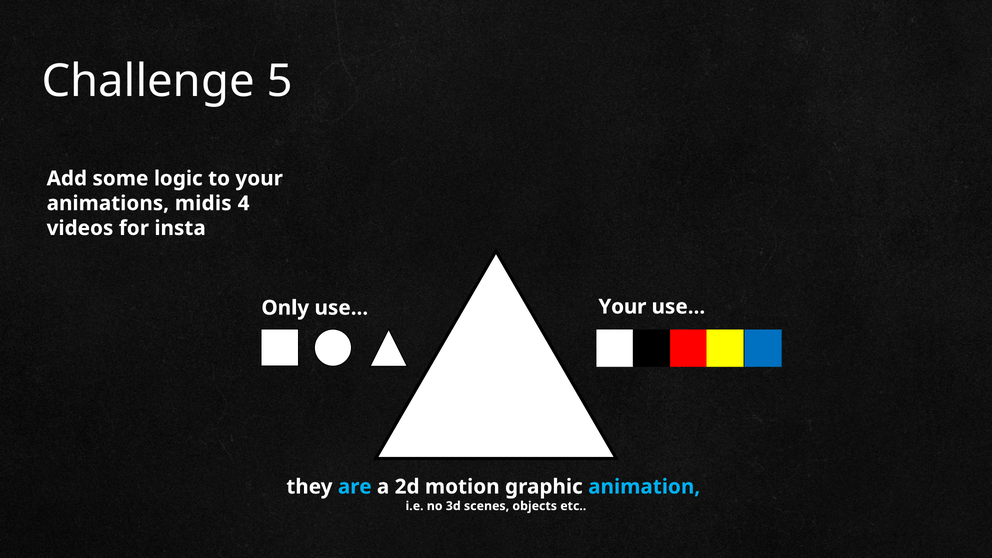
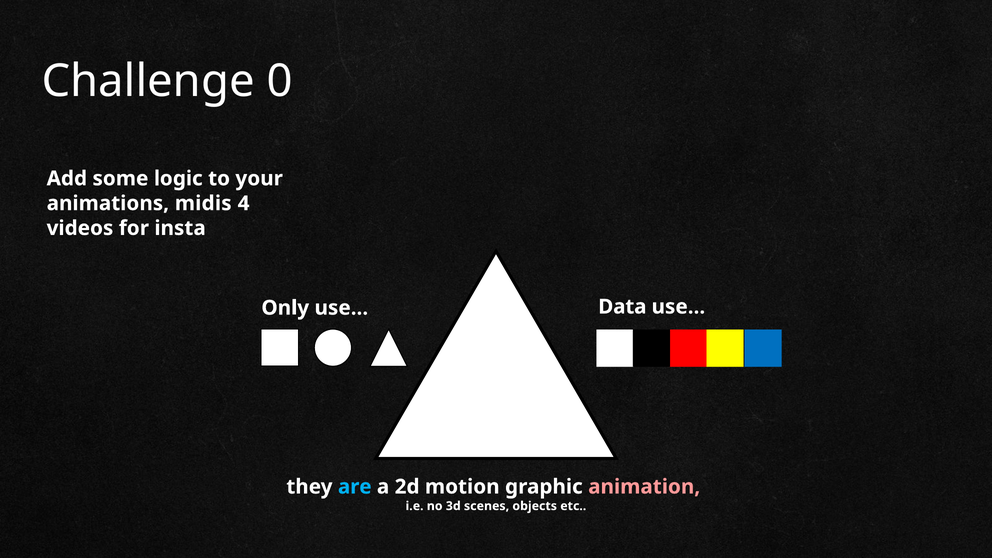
5: 5 -> 0 (280, 81)
use Your: Your -> Data (622, 307)
animation colour: light blue -> pink (644, 487)
